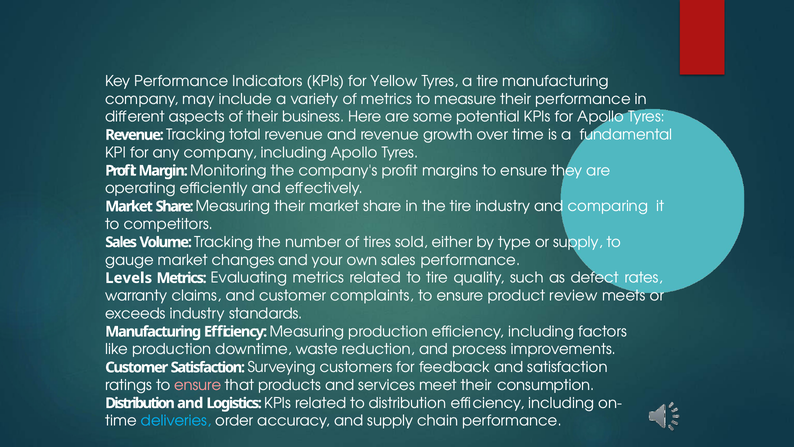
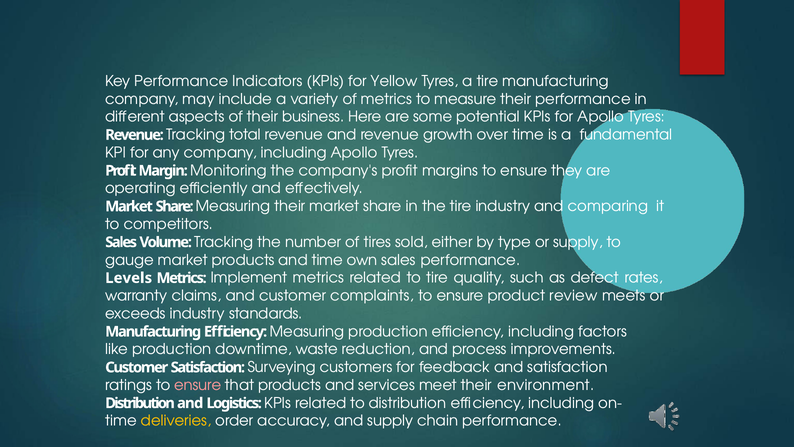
market changes: changes -> products (243, 260)
and your: your -> time (327, 260)
Evaluating: Evaluating -> Implement (249, 278)
consumption: consumption -> environment (546, 385)
deliveries colour: light blue -> yellow (176, 421)
